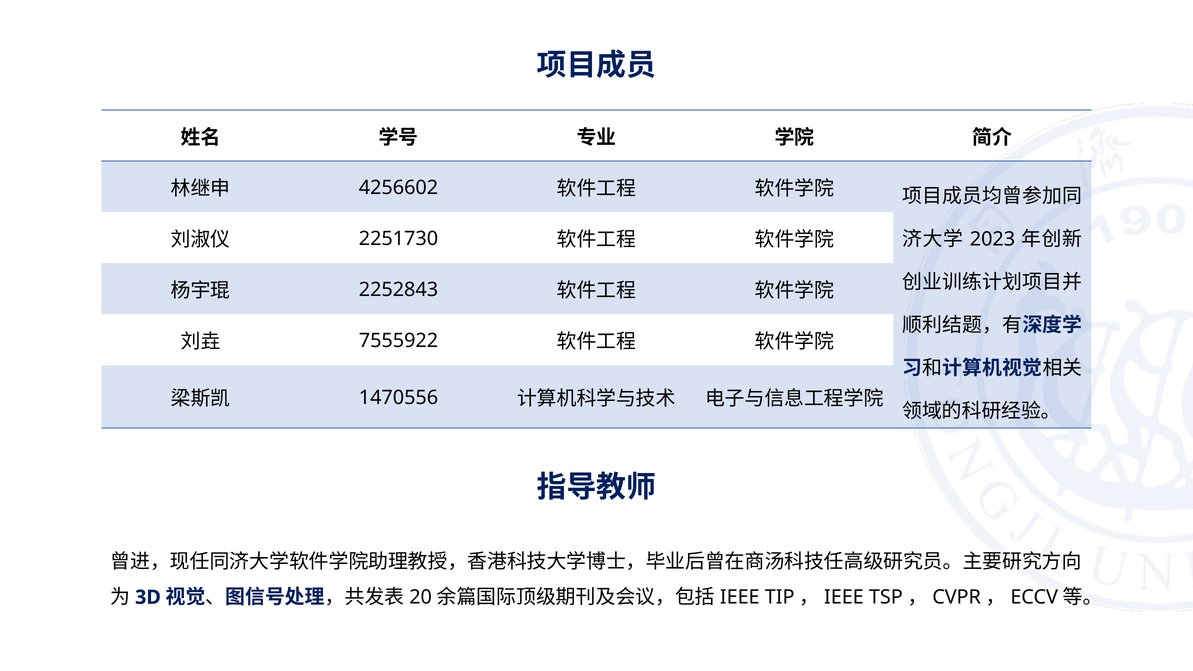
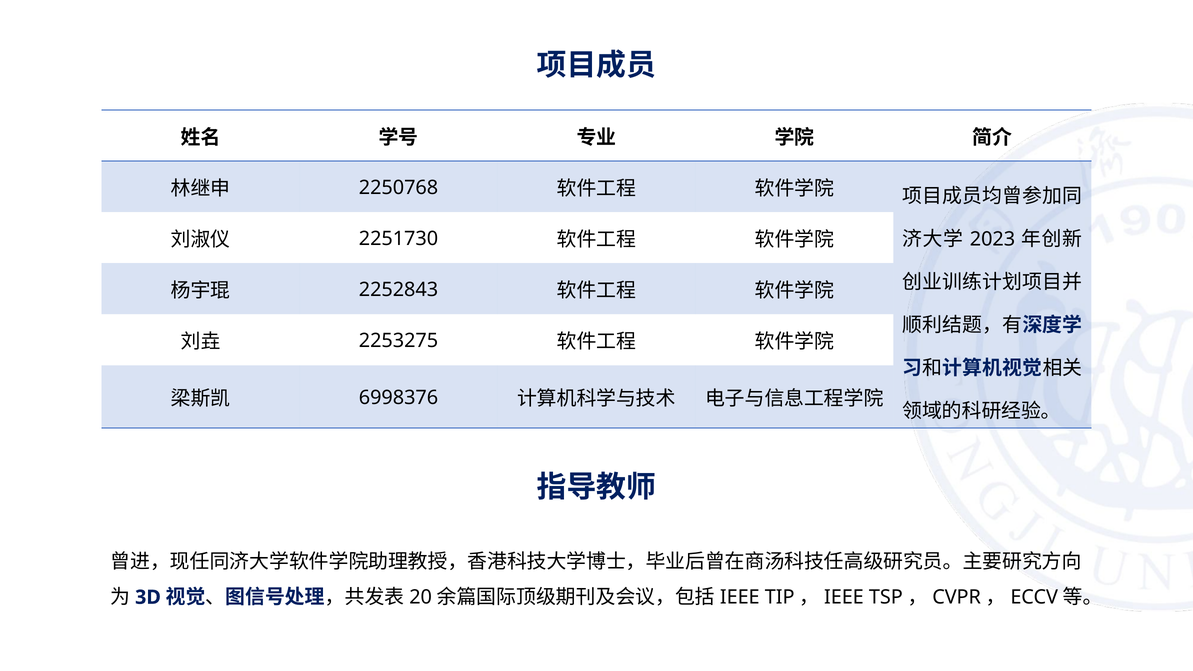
4256602: 4256602 -> 2250768 (399, 188)
7555922: 7555922 -> 2253275 (399, 341)
1470556: 1470556 -> 6998376 (399, 398)
